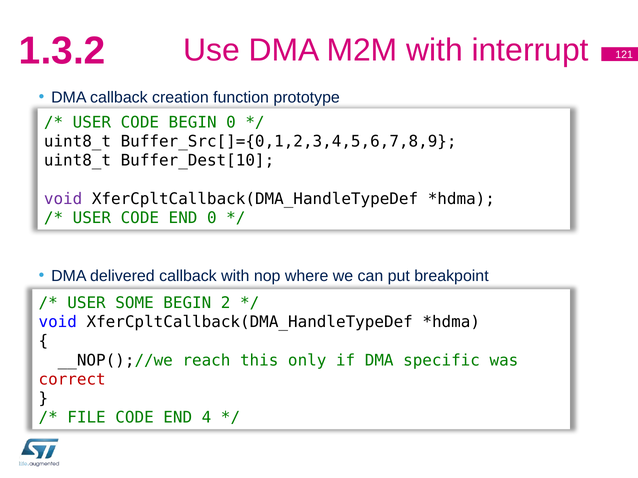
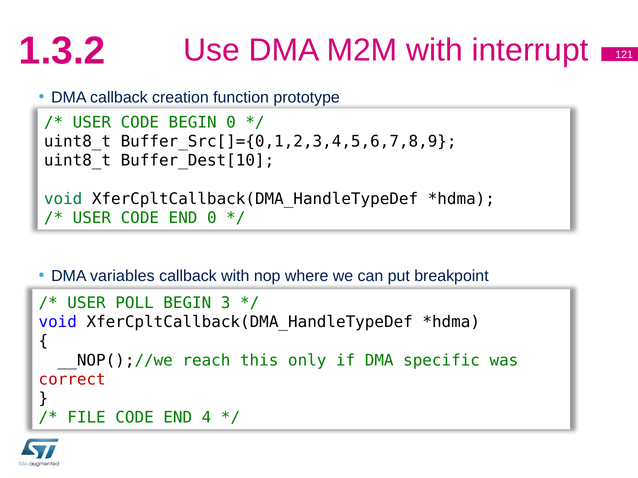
void colour: purple -> green (63, 199)
delivered: delivered -> variables (122, 276)
SOME: SOME -> POLL (135, 303)
2: 2 -> 3 (226, 303)
